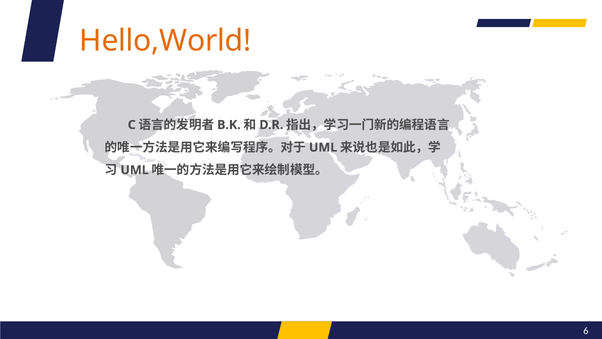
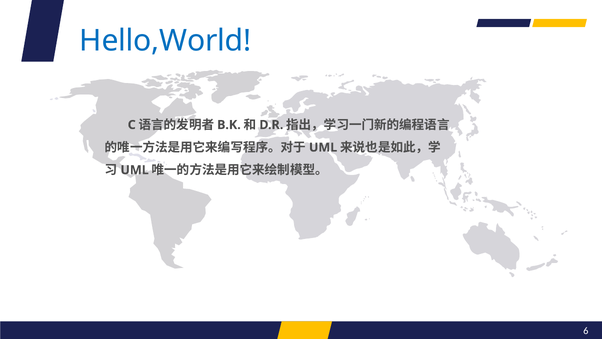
Hello,World colour: orange -> blue (165, 41)
